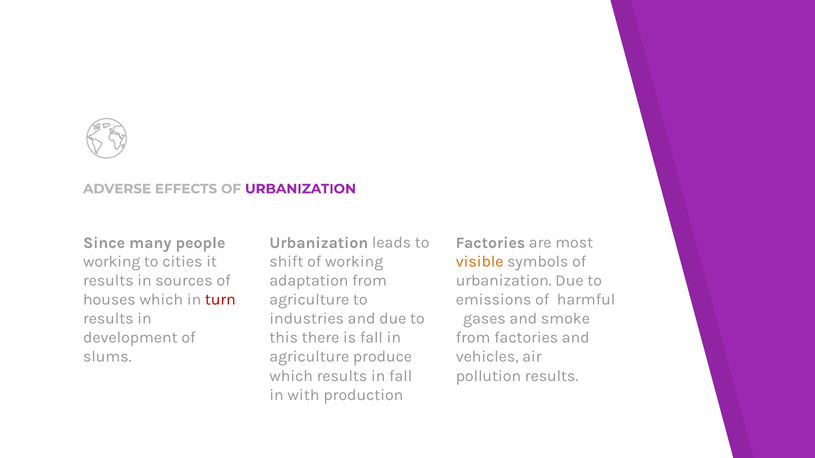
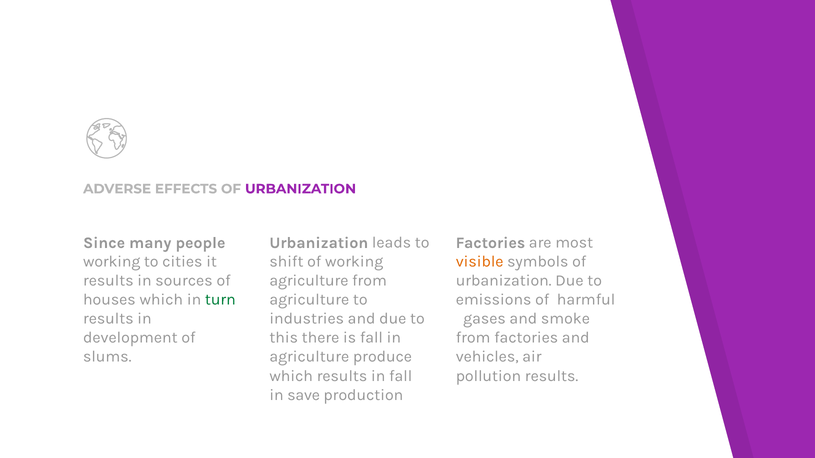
adaptation: adaptation -> agriculture (309, 281)
turn colour: red -> green (220, 300)
with: with -> save (304, 395)
